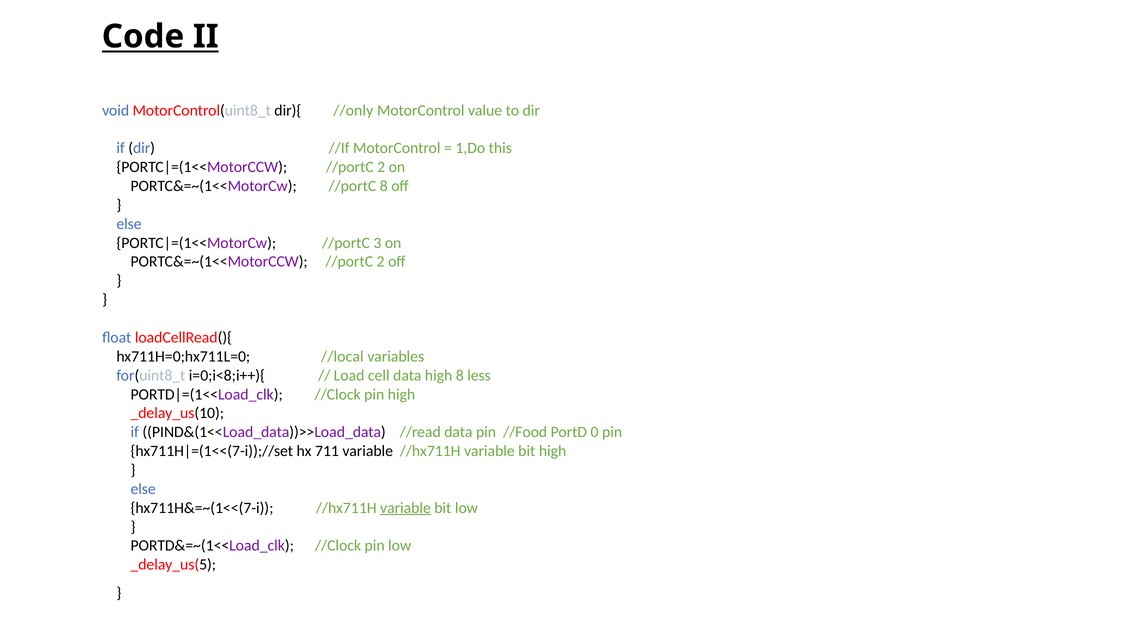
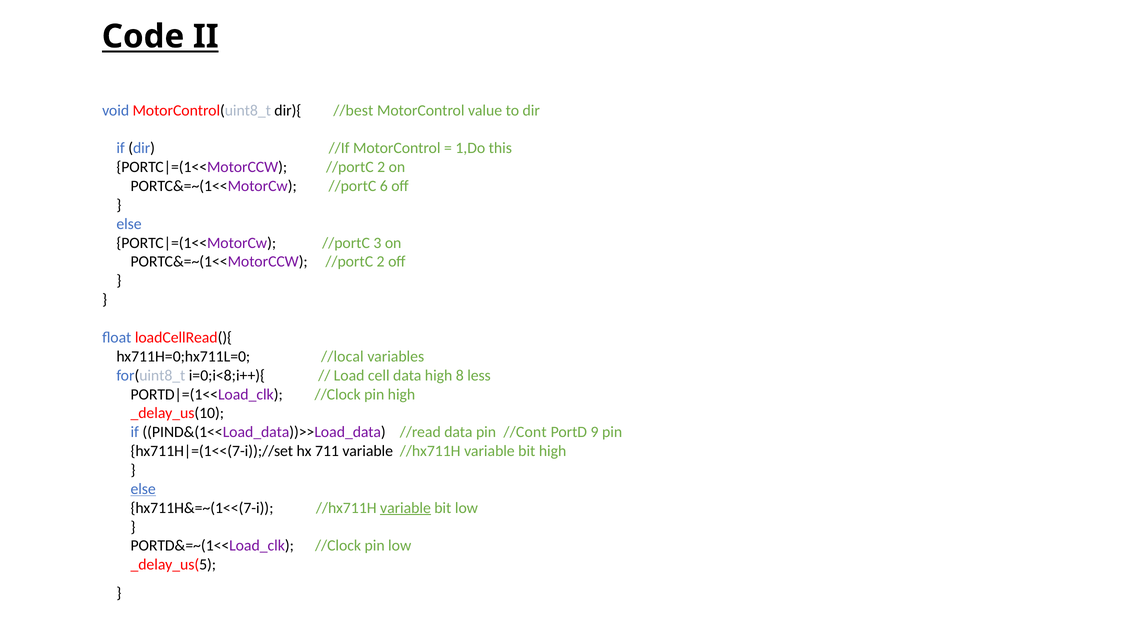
//only: //only -> //best (353, 110)
//portC 8: 8 -> 6 (384, 186)
//Food: //Food -> //Cont (525, 432)
0: 0 -> 9 (594, 432)
else underline: none -> present (143, 489)
